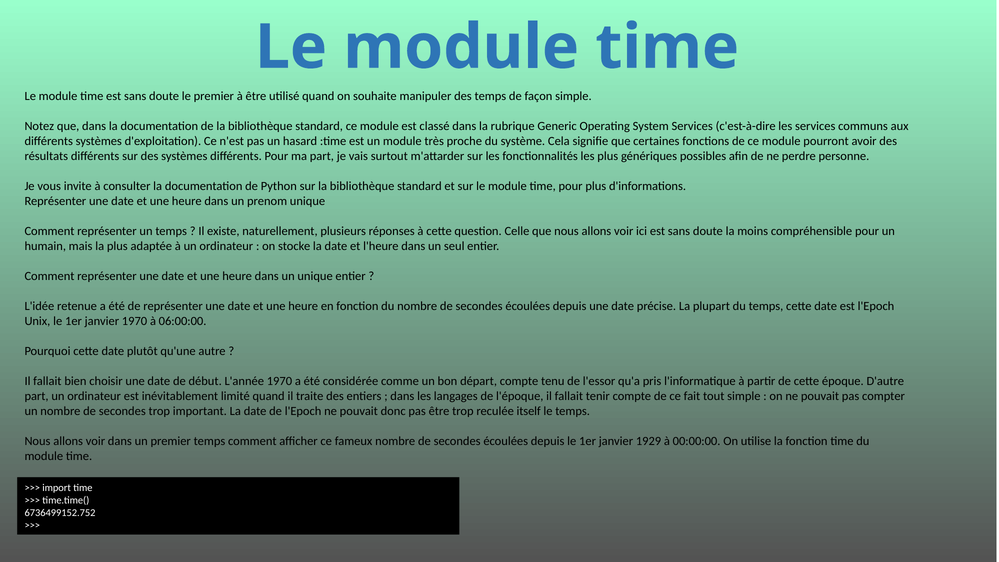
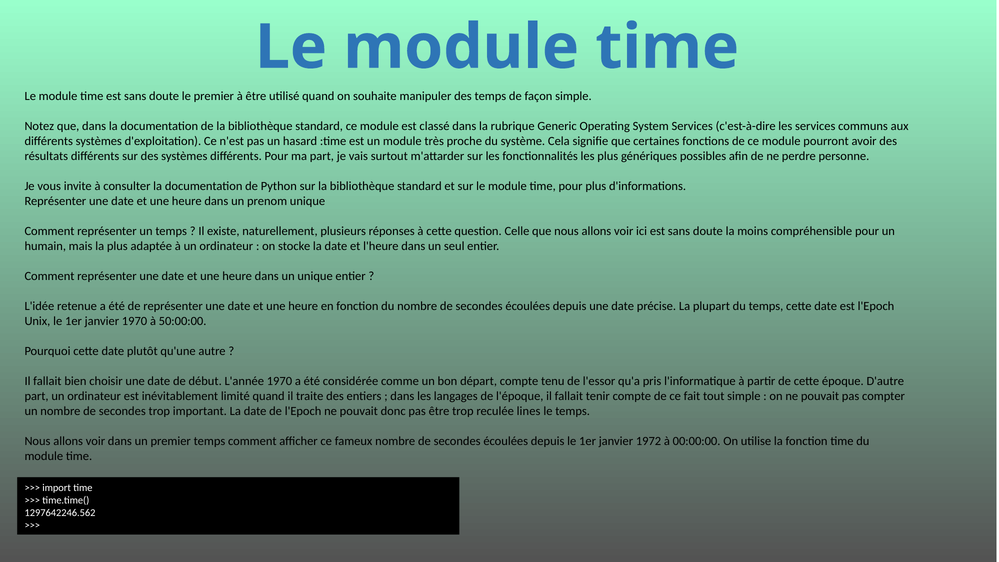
06:00:00: 06:00:00 -> 50:00:00 (183, 321)
itself: itself -> lines (529, 411)
1929: 1929 -> 1972 (649, 441)
6736499152.752: 6736499152.752 -> 1297642246.562 (60, 513)
